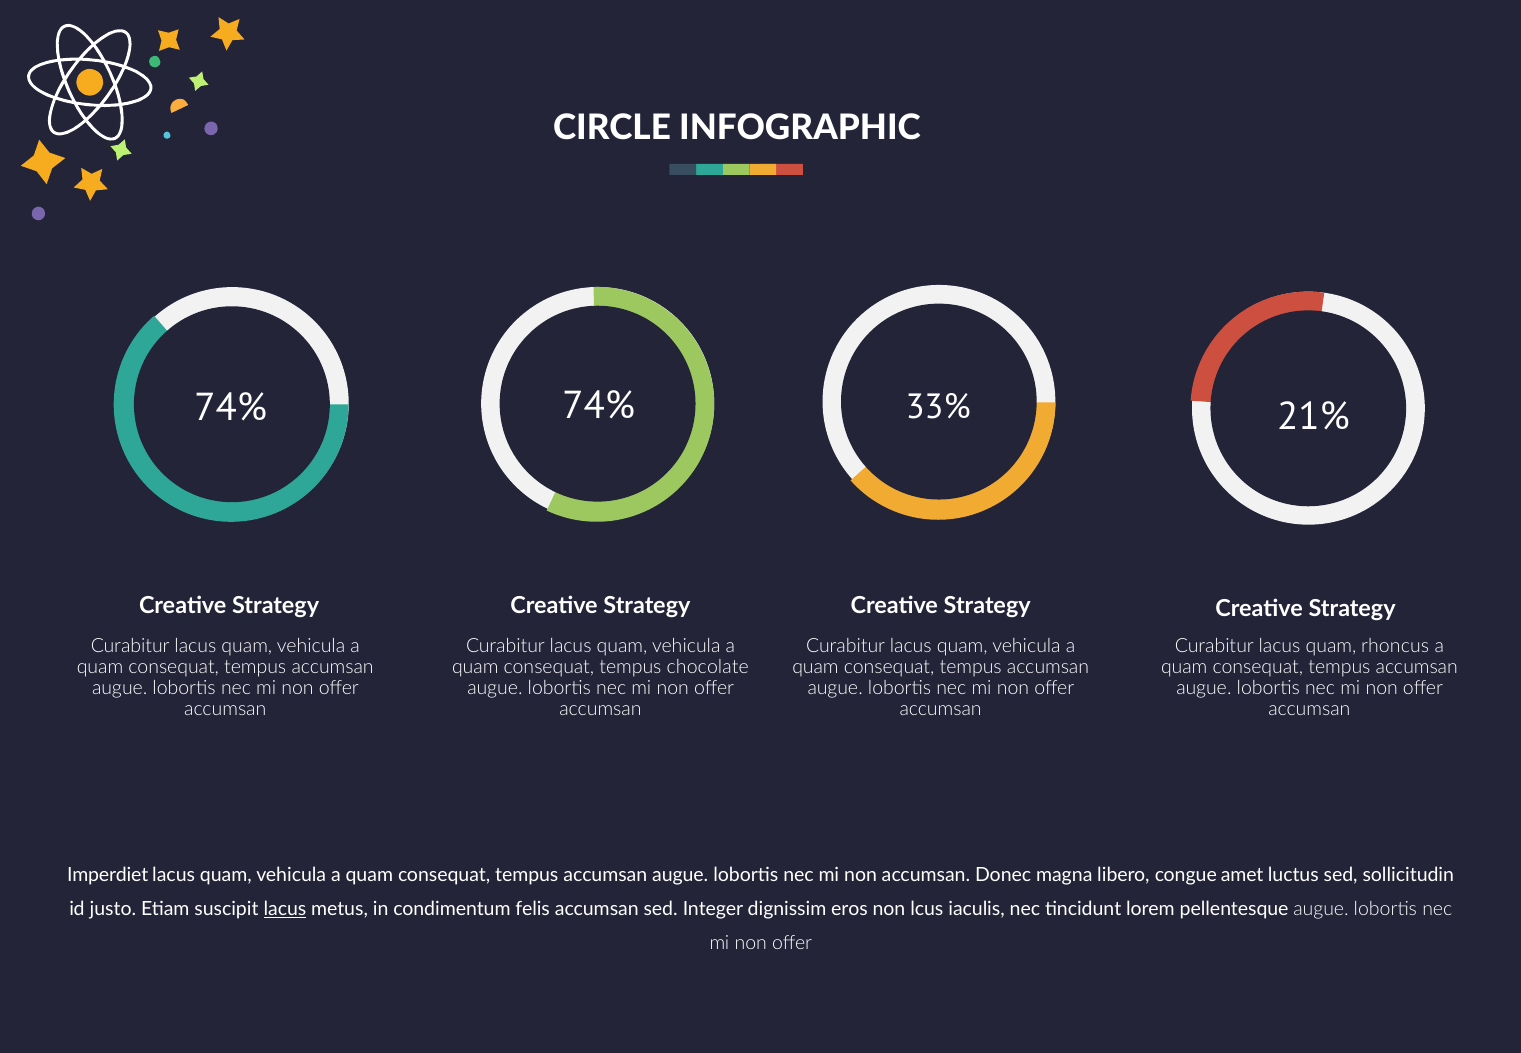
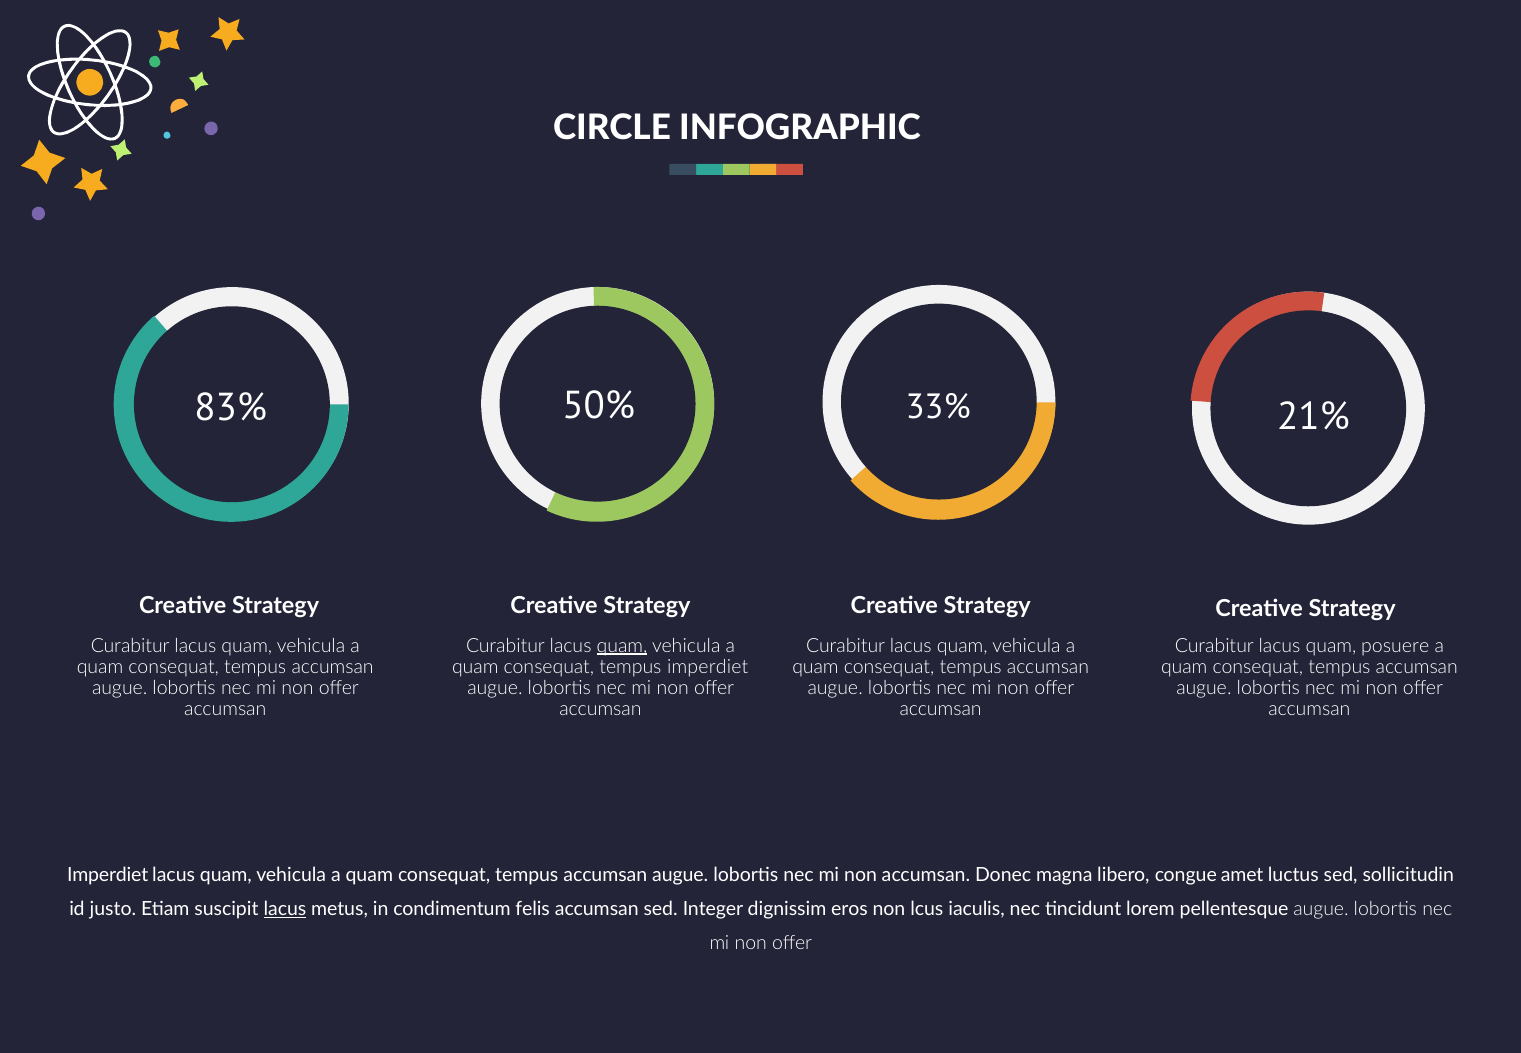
74%: 74% -> 50% (599, 405)
74%: 74% -> 83% (231, 408)
quam underline: none -> present (622, 646)
rhoncus: rhoncus -> posuere (1395, 646)
tempus chocolate: chocolate -> imperdiet (708, 667)
